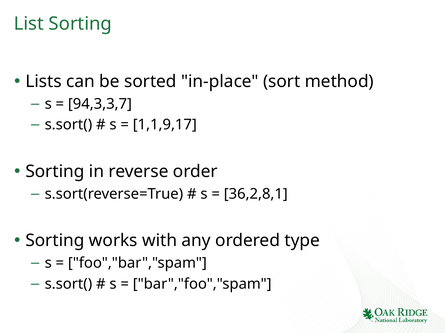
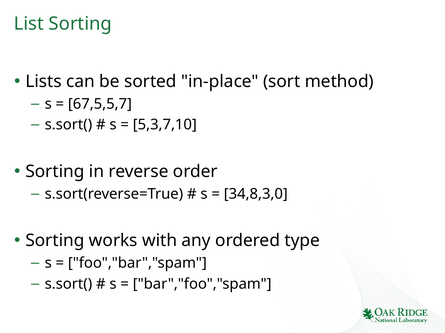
94,3,3,7: 94,3,3,7 -> 67,5,5,7 (100, 104)
1,1,9,17: 1,1,9,17 -> 5,3,7,10 (165, 125)
36,2,8,1: 36,2,8,1 -> 34,8,3,0 (256, 194)
